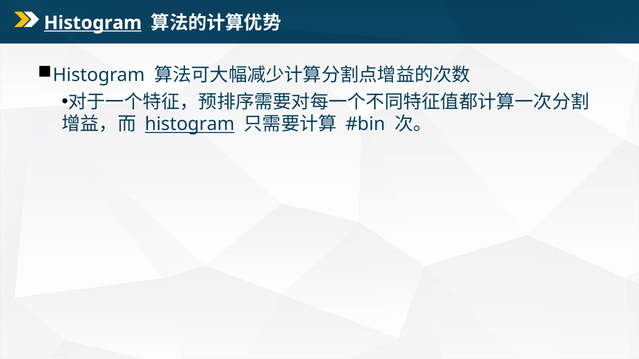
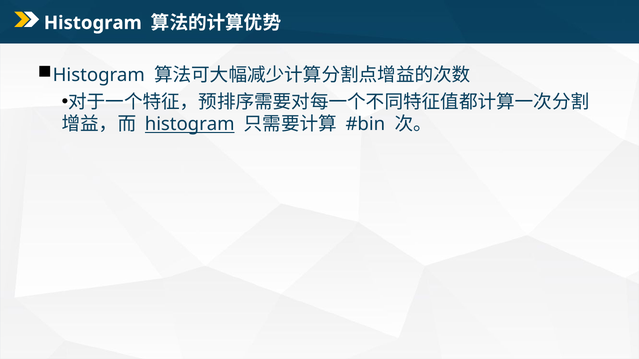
Histogram underline: present -> none (93, 23)
